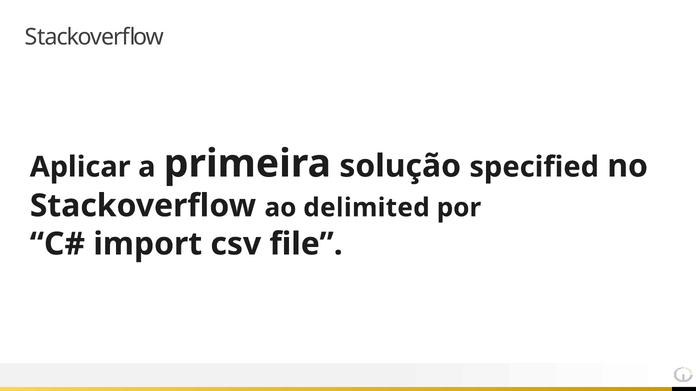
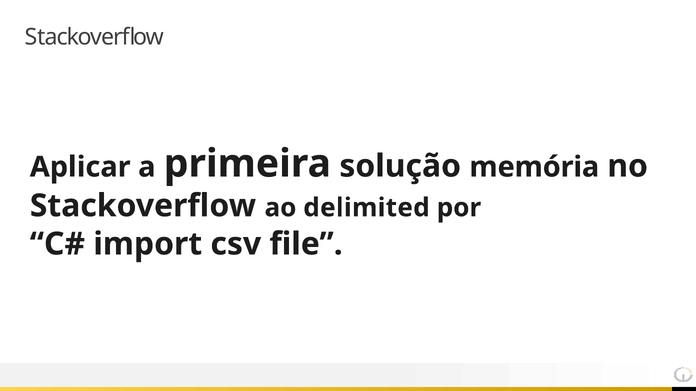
specified: specified -> memória (534, 167)
